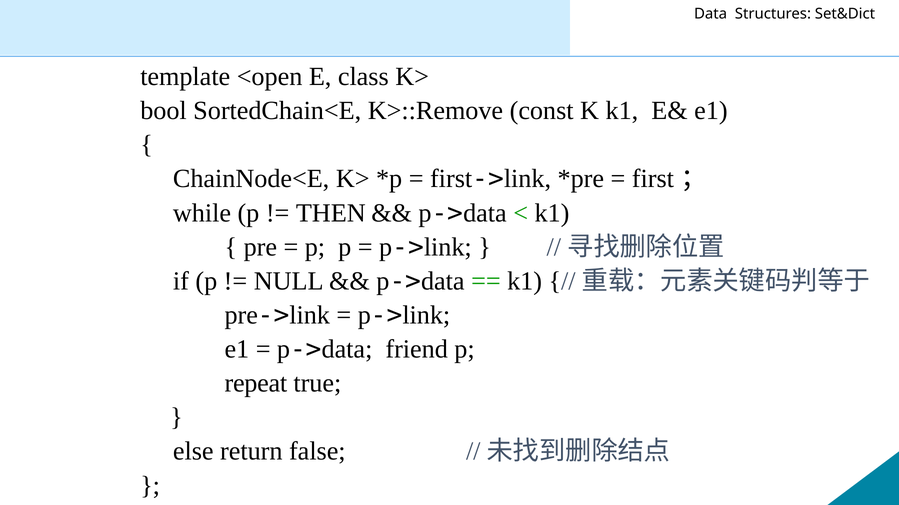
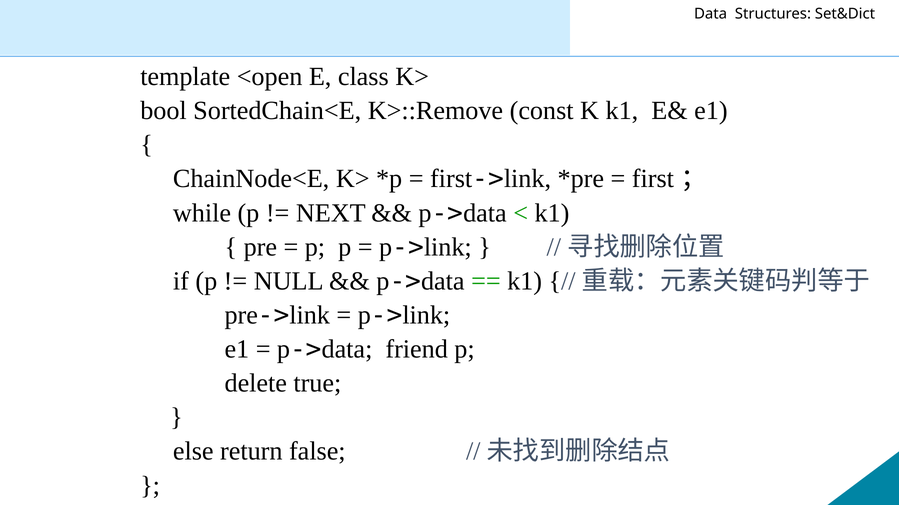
THEN: THEN -> NEXT (331, 213)
repeat: repeat -> delete (256, 384)
